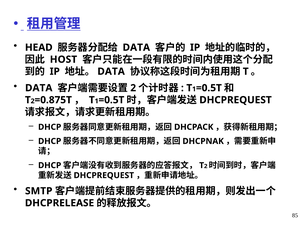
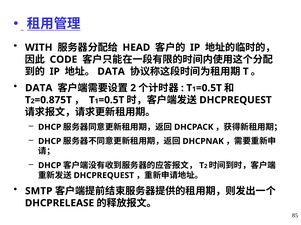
HEAD: HEAD -> WITH (39, 48)
DATA: DATA -> HEAD (136, 48)
HOST: HOST -> CODE (63, 60)
